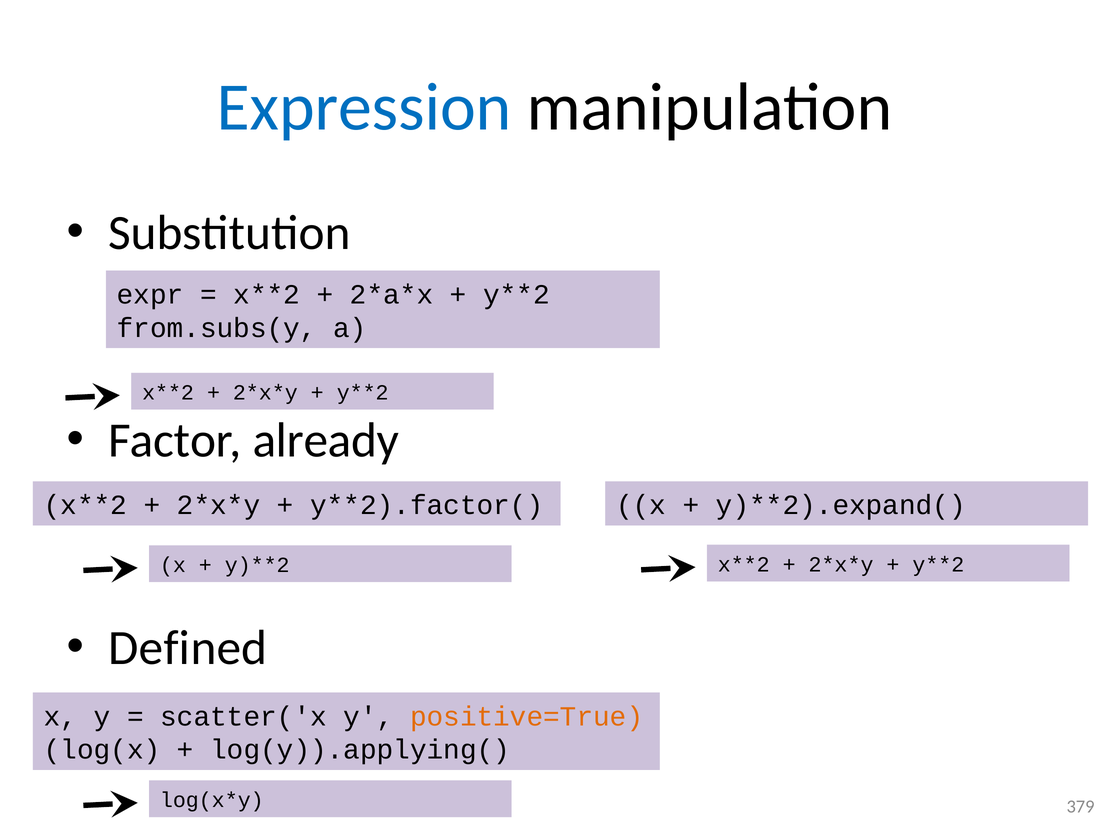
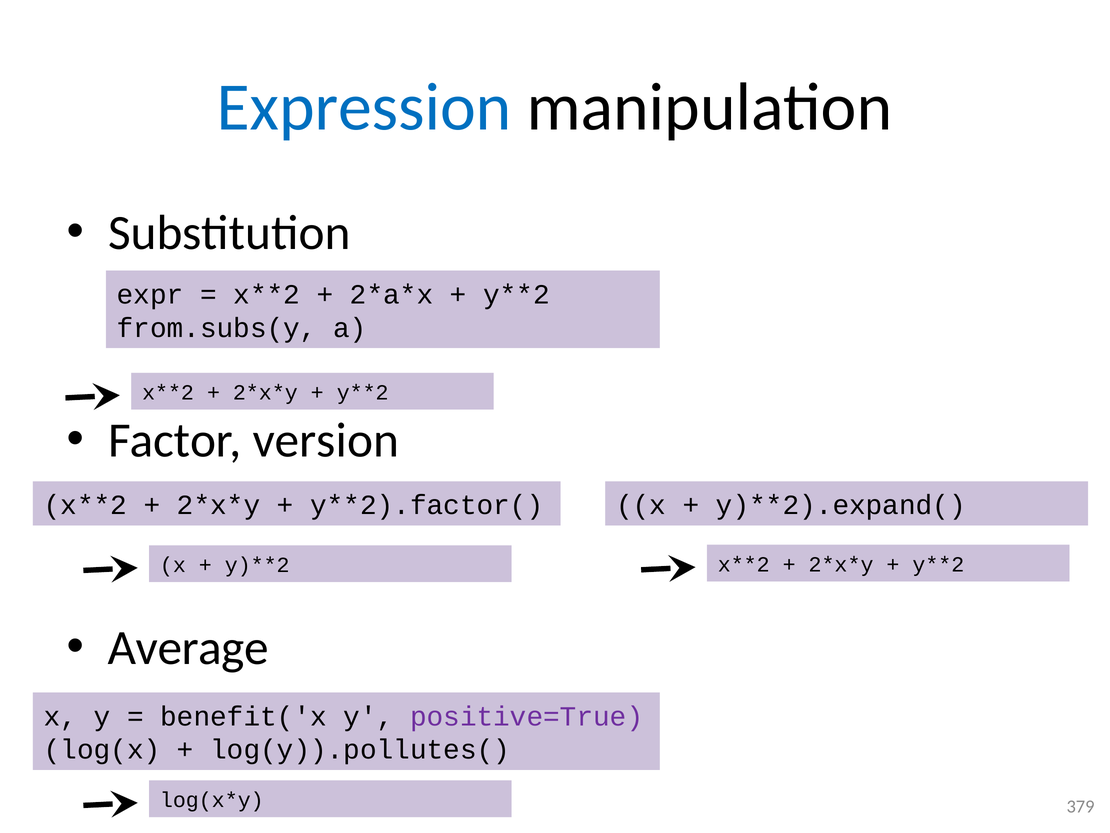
already: already -> version (326, 440)
Defined: Defined -> Average (188, 647)
scatter('x: scatter('x -> benefit('x (244, 716)
positive=True colour: orange -> purple (527, 716)
log(y)).applying(: log(y)).applying( -> log(y)).pollutes( (360, 749)
